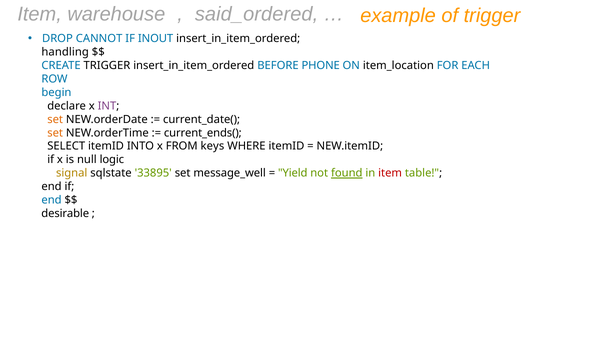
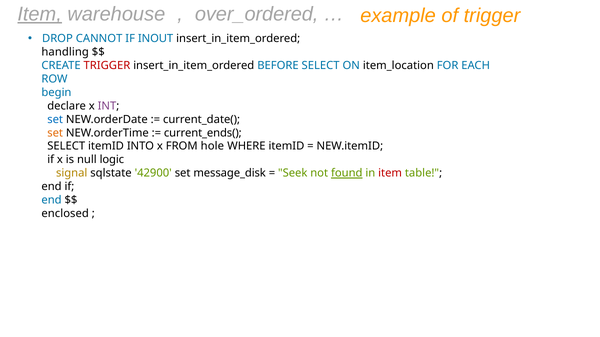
Item underline: none -> present (40, 14)
said_ordered: said_ordered -> over_ordered (257, 14)
TRIGGER colour: black -> red (107, 66)
BEFORE PHONE: PHONE -> SELECT (321, 66)
set colour: orange -> blue (55, 120)
keys: keys -> hole (212, 147)
33895: 33895 -> 42900 (153, 174)
message_well: message_well -> message_disk (230, 174)
Yield: Yield -> Seek (293, 174)
desirable: desirable -> enclosed (65, 214)
